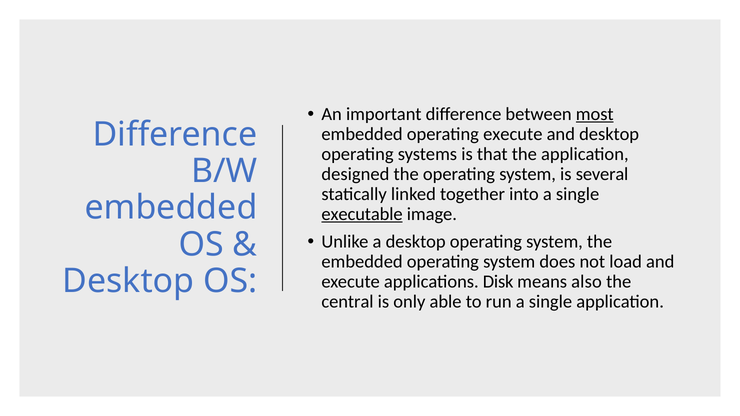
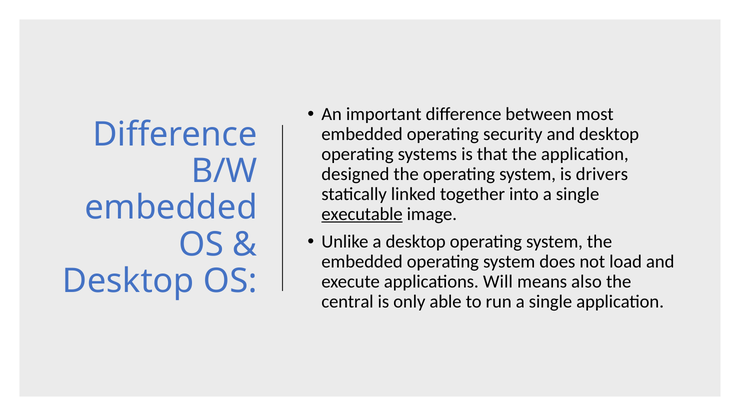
most underline: present -> none (595, 114)
operating execute: execute -> security (513, 134)
several: several -> drivers (602, 174)
Disk: Disk -> Will (498, 282)
